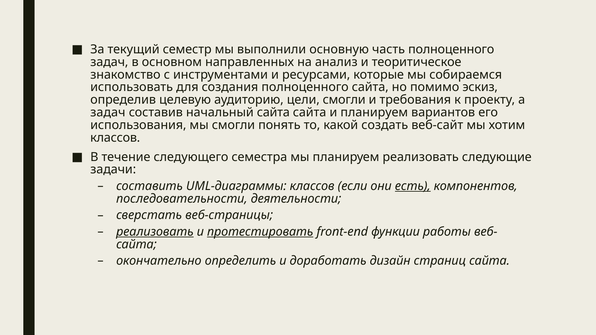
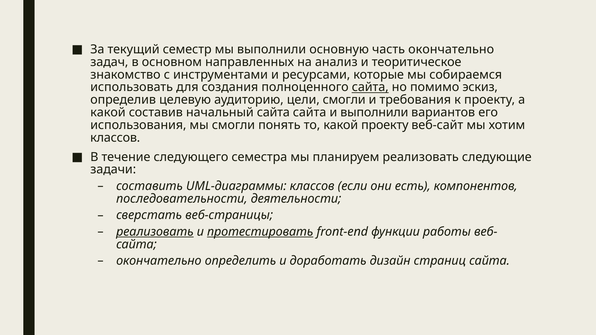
часть полноценного: полноценного -> окончательно (451, 49)
сайта underline: none -> present (370, 87)
задач: задач -> какой (108, 113)
и планируем: планируем -> выполнили (374, 113)
какой создать: создать -> проекту (385, 125)
есть underline: present -> none (413, 186)
